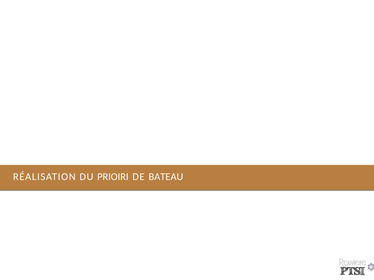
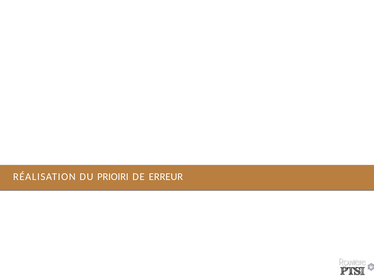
BATEAU: BATEAU -> ERREUR (166, 177)
